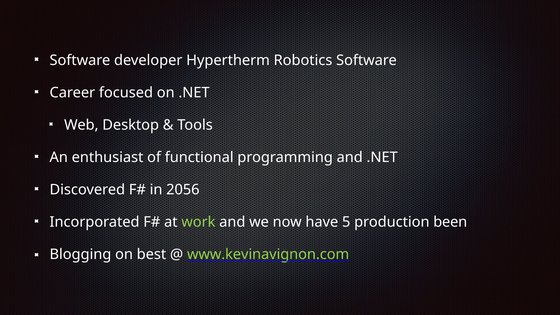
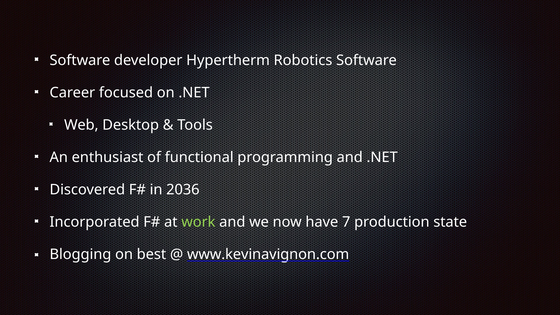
2056: 2056 -> 2036 (183, 190)
5: 5 -> 7 (346, 222)
been: been -> state (450, 222)
www.kevinavignon.com colour: light green -> white (268, 254)
